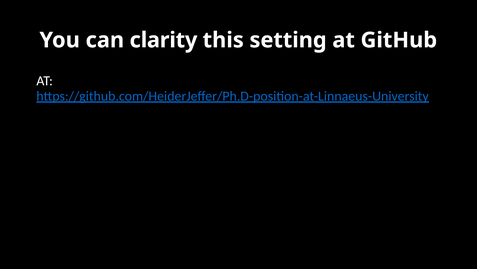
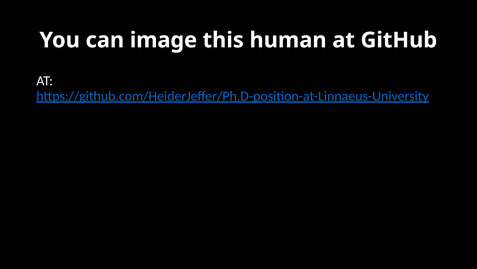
clarity: clarity -> image (163, 40)
setting: setting -> human (288, 40)
